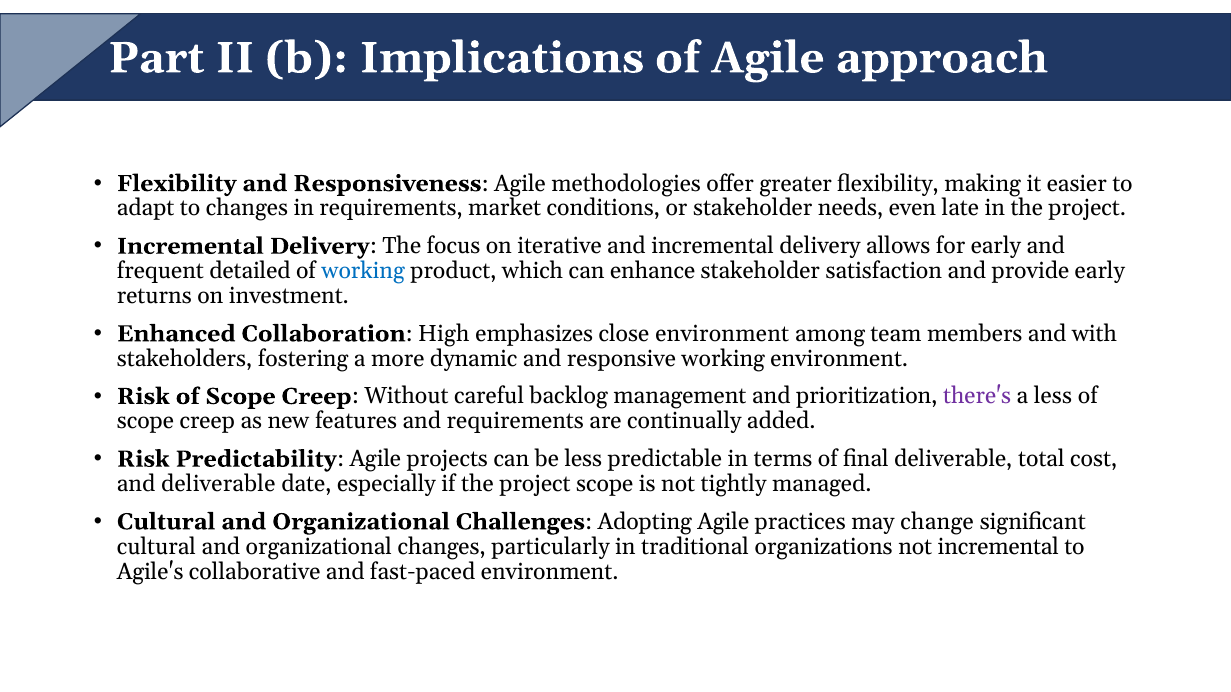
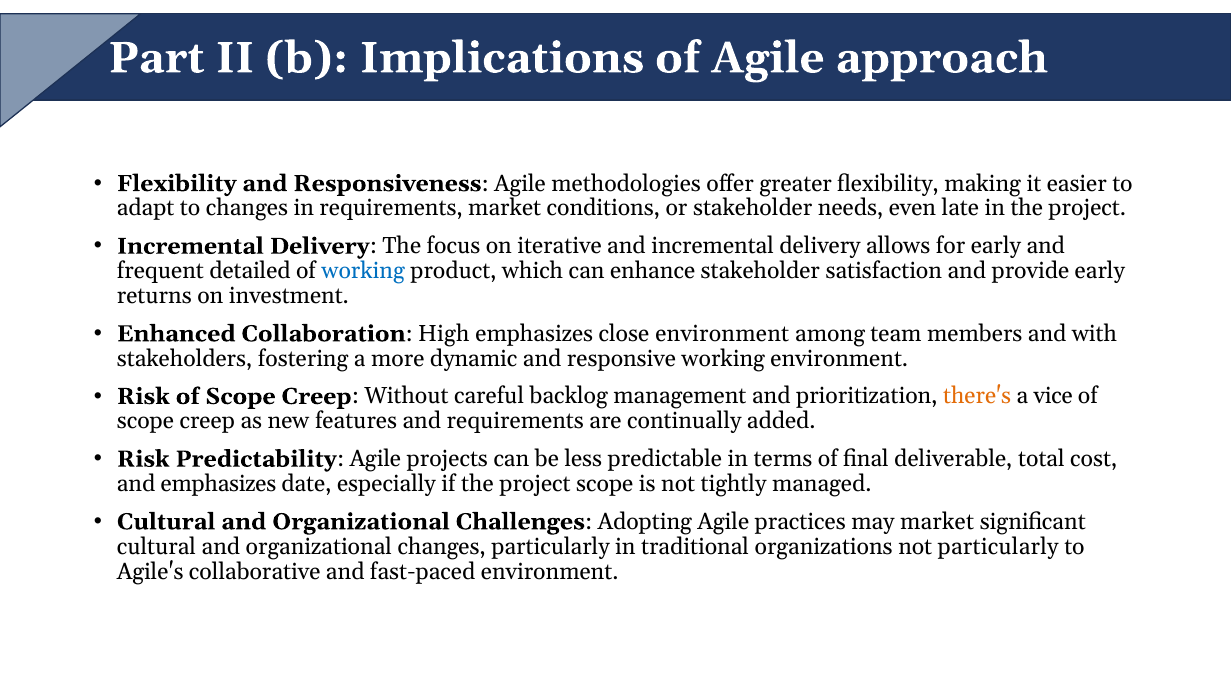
there's colour: purple -> orange (977, 397)
a less: less -> vice (1053, 397)
and deliverable: deliverable -> emphasizes (218, 484)
may change: change -> market (937, 522)
not incremental: incremental -> particularly (998, 547)
